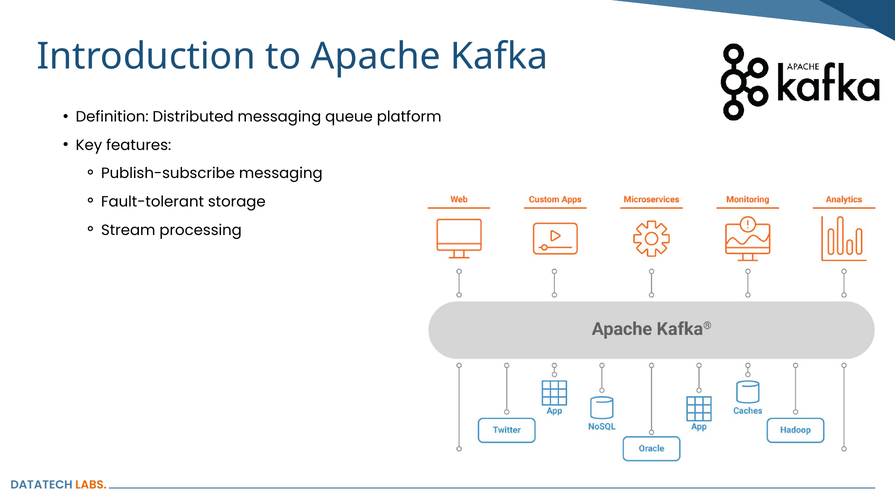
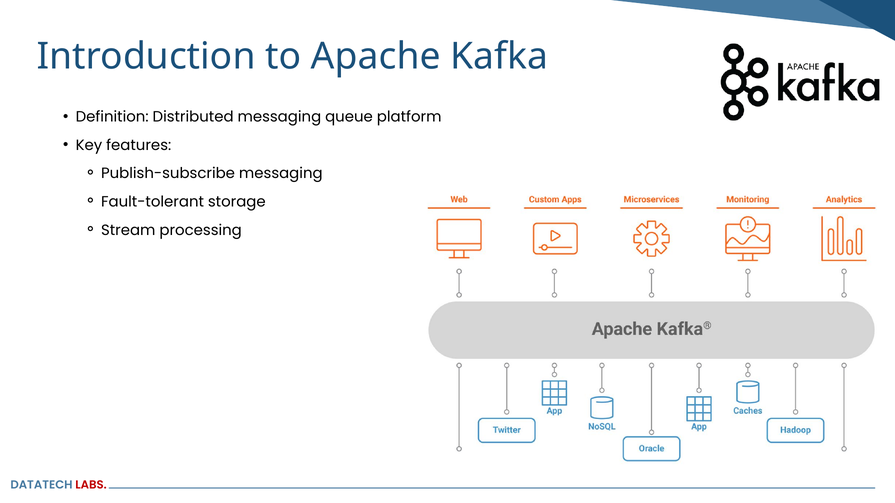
LABS colour: orange -> red (91, 485)
